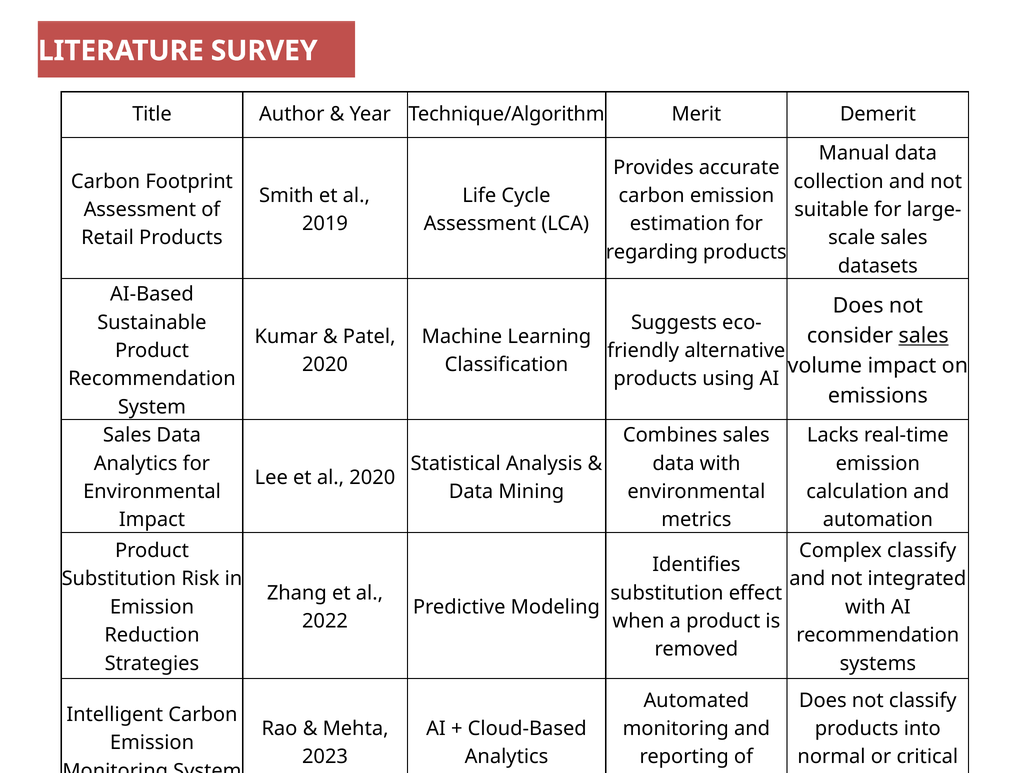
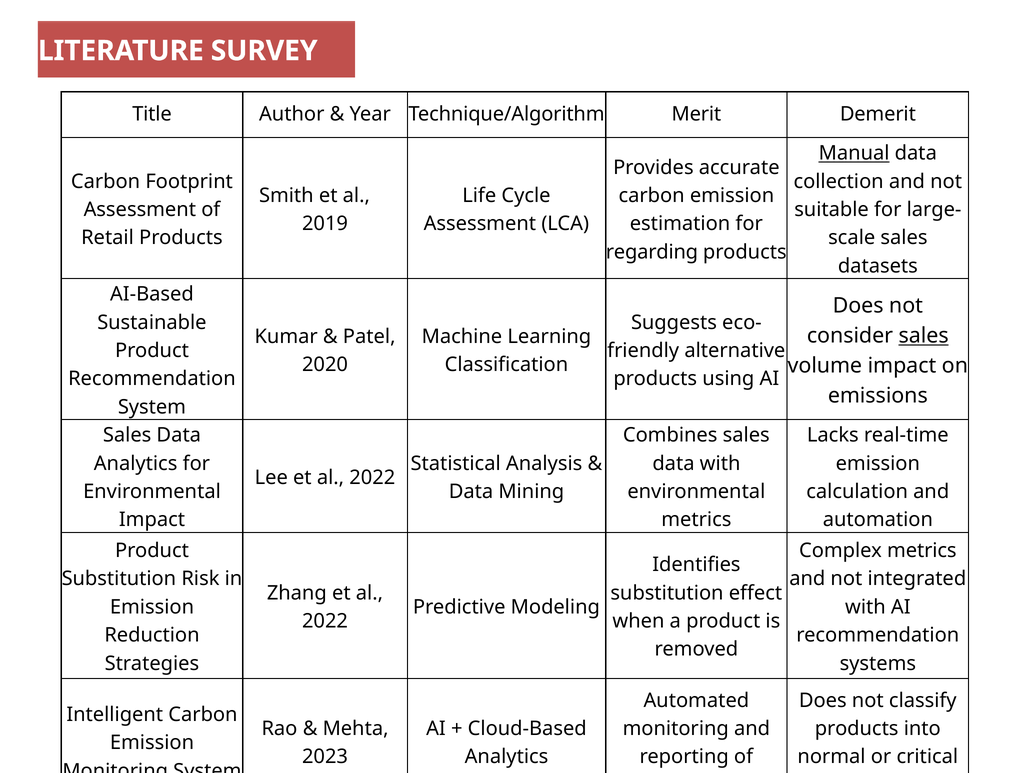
Manual underline: none -> present (854, 153)
Lee et al 2020: 2020 -> 2022 (372, 477)
Complex classify: classify -> metrics (922, 550)
